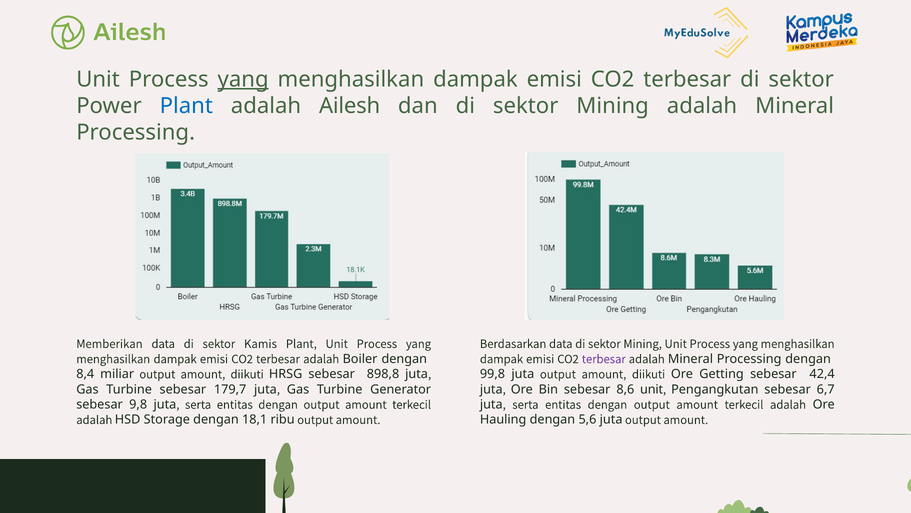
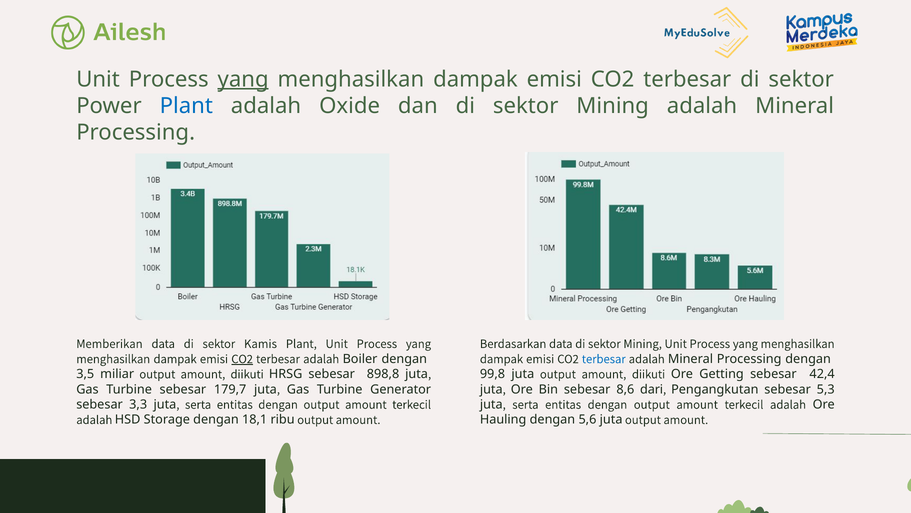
Ailesh: Ailesh -> Oxide (350, 106)
CO2 underline: none -> present (242, 359)
terbesar colour: purple -> blue (604, 359)
8,4: 8,4 -> 3,5 (85, 374)
8,6 unit: unit -> dari (652, 389)
6,7: 6,7 -> 5,3 (826, 389)
9,8: 9,8 -> 3,3 (138, 404)
